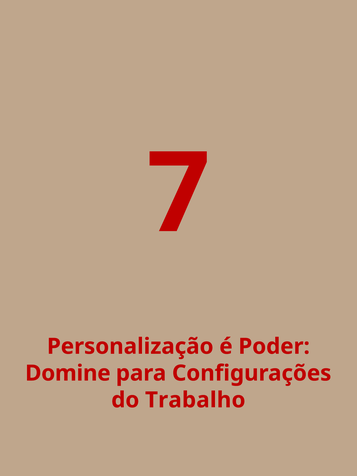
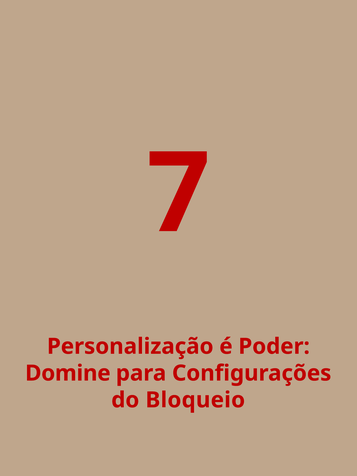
Trabalho: Trabalho -> Bloqueio (195, 400)
